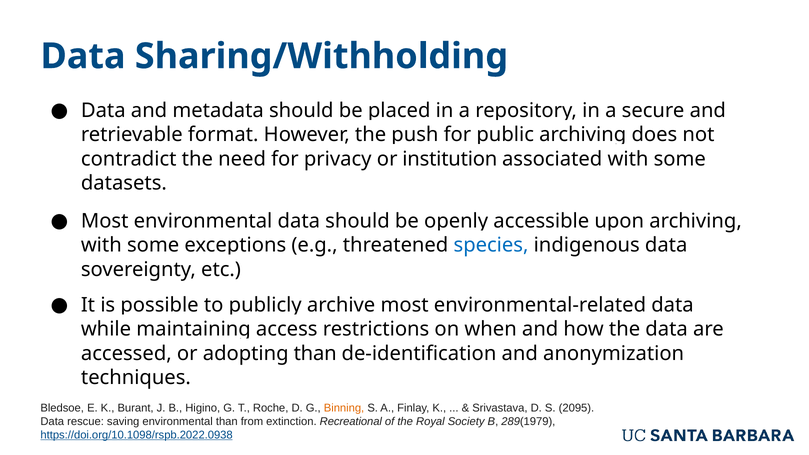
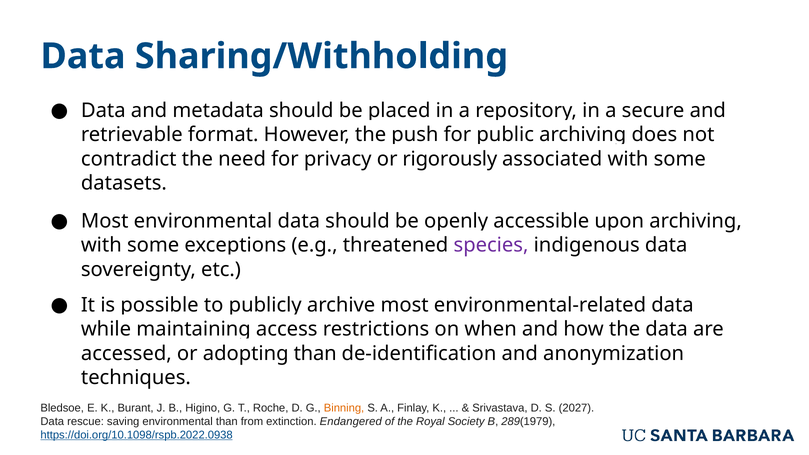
institution: institution -> rigorously (450, 159)
species colour: blue -> purple (491, 245)
2095: 2095 -> 2027 (576, 408)
Recreational: Recreational -> Endangered (351, 422)
